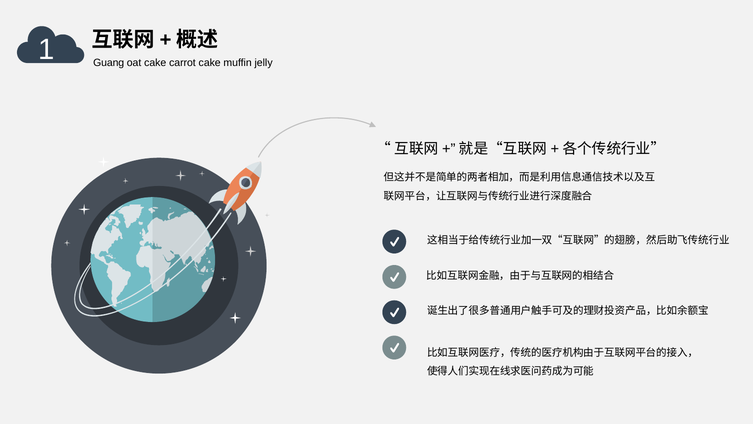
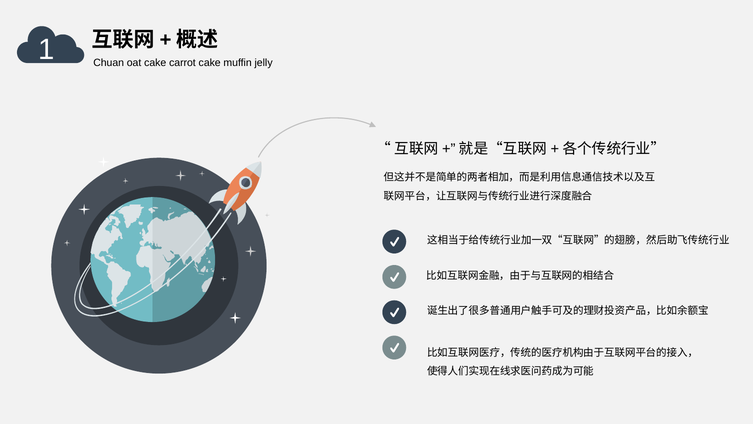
Guang: Guang -> Chuan (109, 63)
